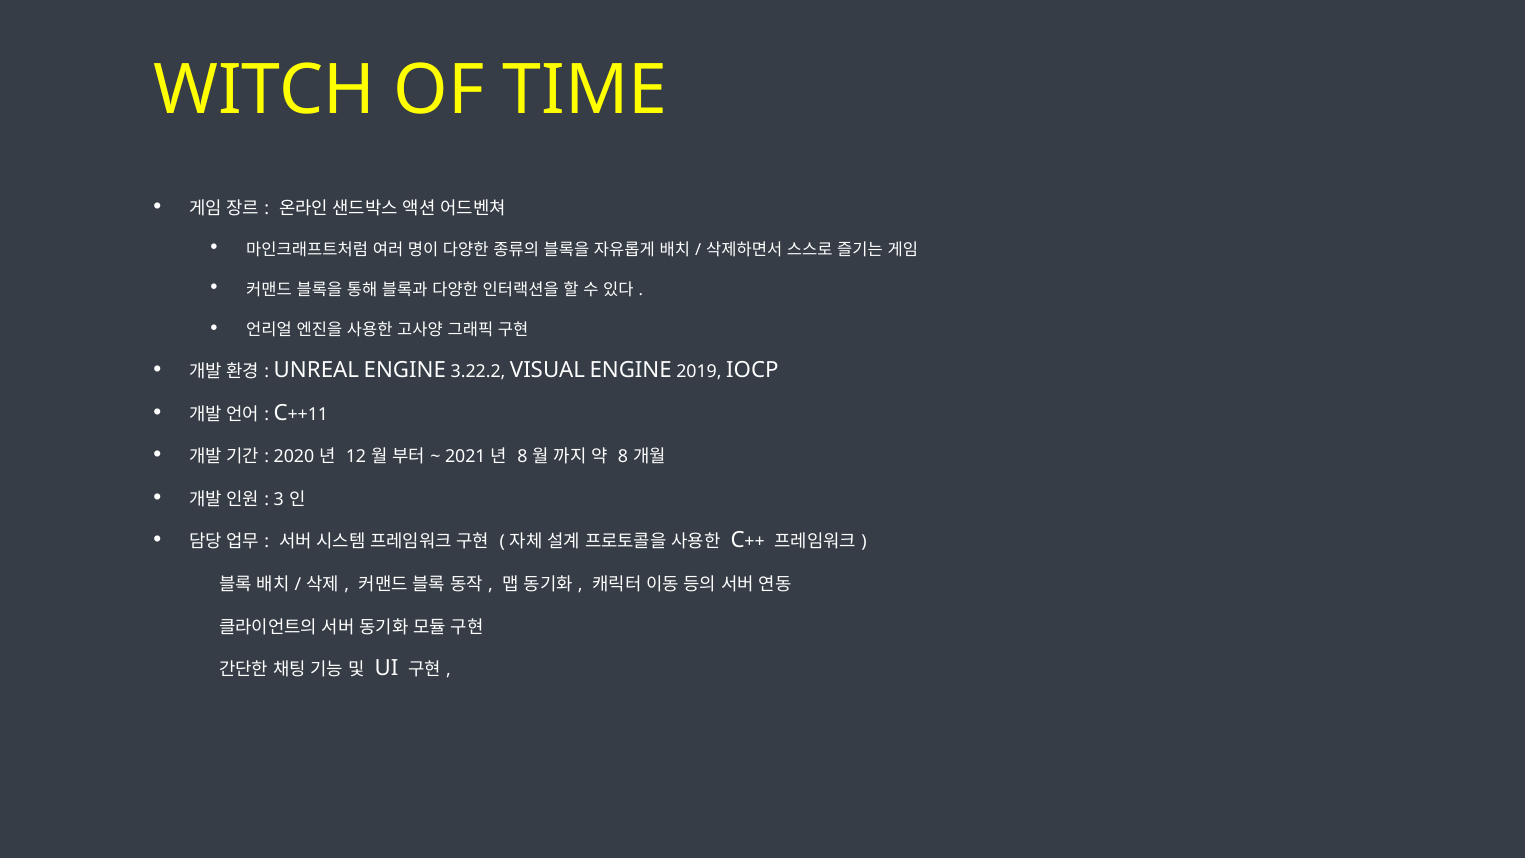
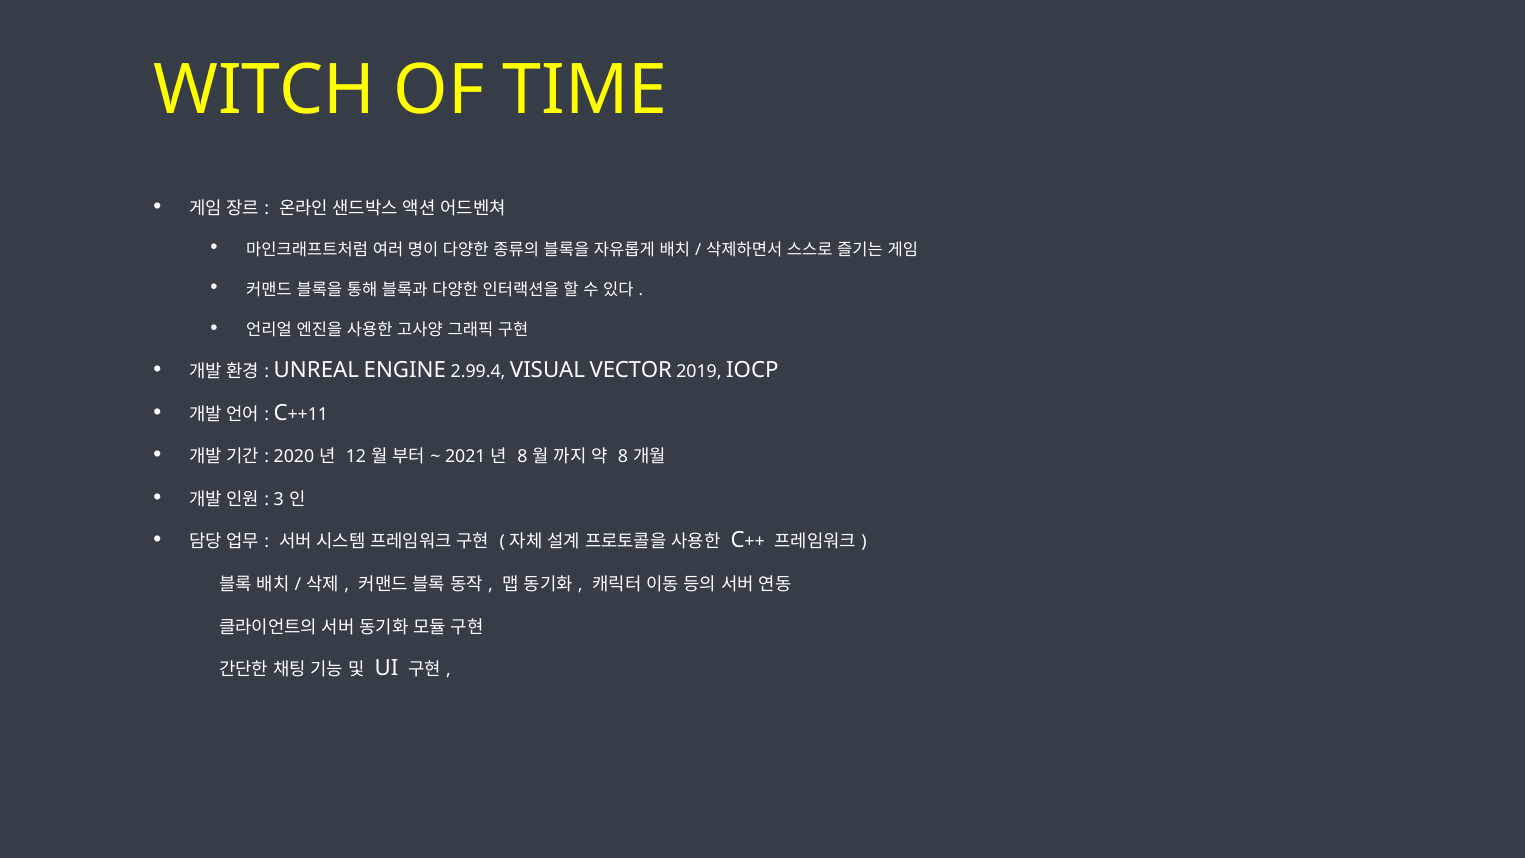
3.22.2: 3.22.2 -> 2.99.4 (478, 372)
VISUAL ENGINE: ENGINE -> VECTOR (631, 370)
